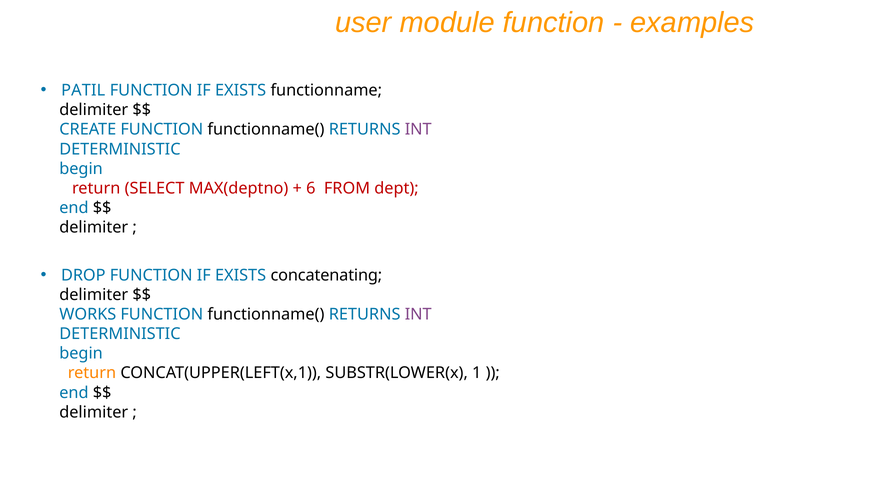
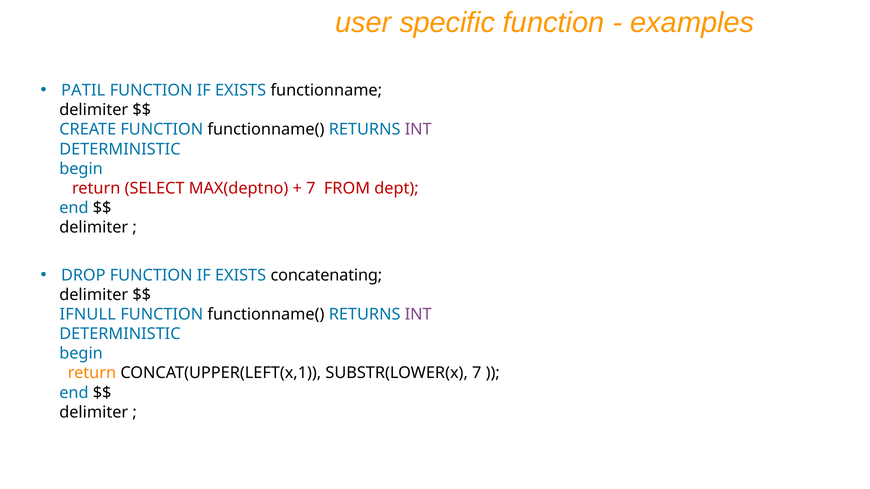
module: module -> specific (447, 23)
6: 6 -> 7 (311, 188)
WORKS: WORKS -> IFNULL (88, 315)
SUBSTR(LOWER(x 1: 1 -> 7 (477, 373)
